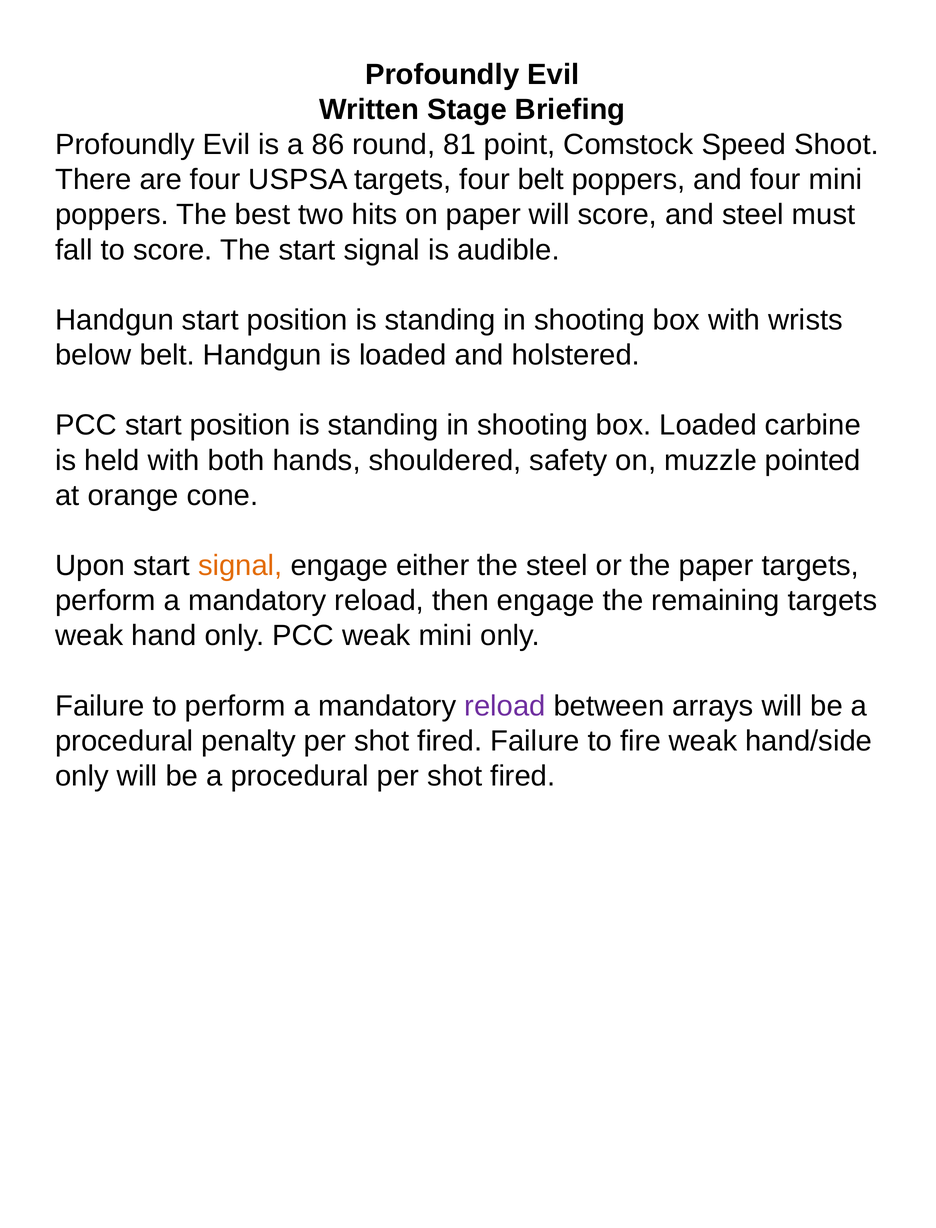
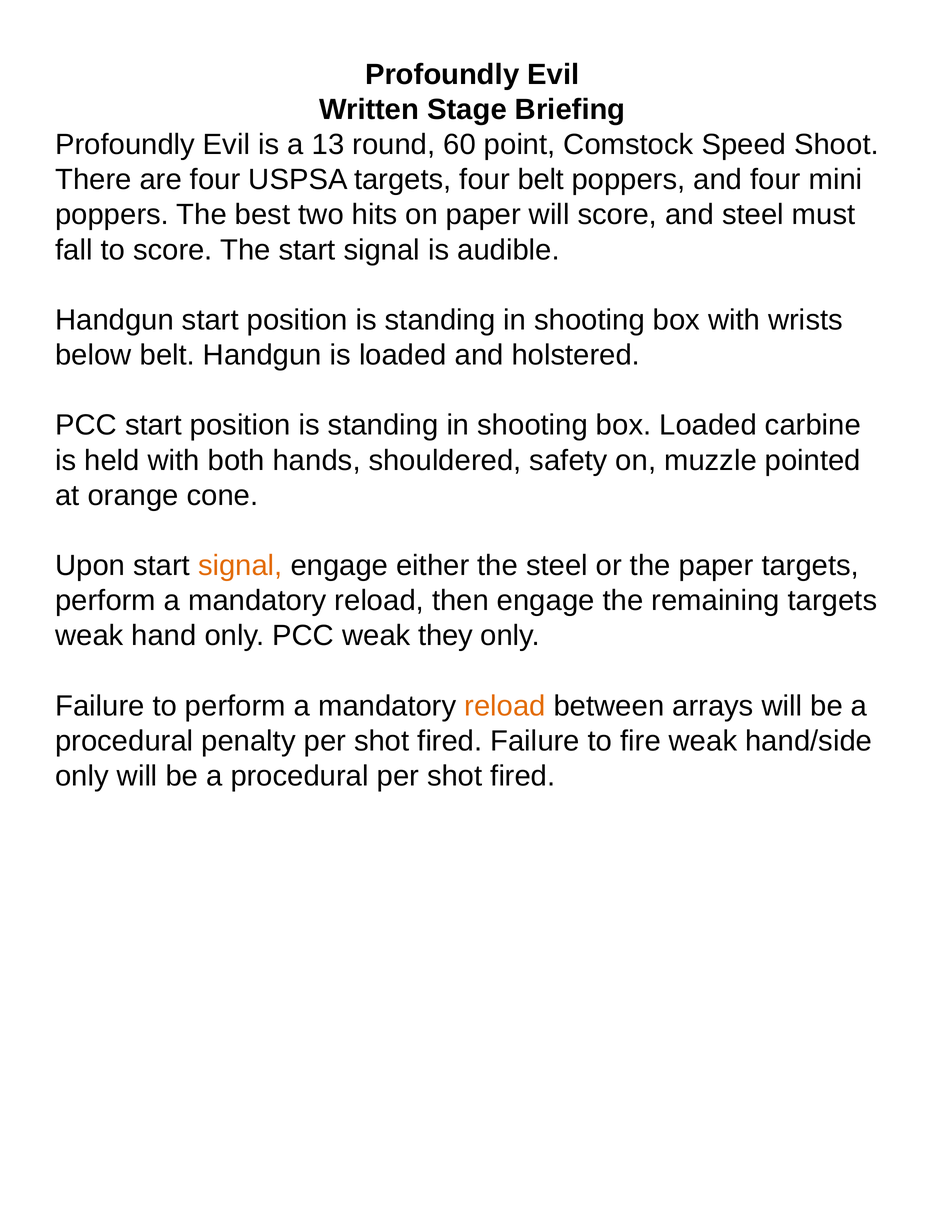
86: 86 -> 13 (328, 145)
81: 81 -> 60 (460, 145)
weak mini: mini -> they (445, 636)
reload colour: purple -> orange (505, 706)
